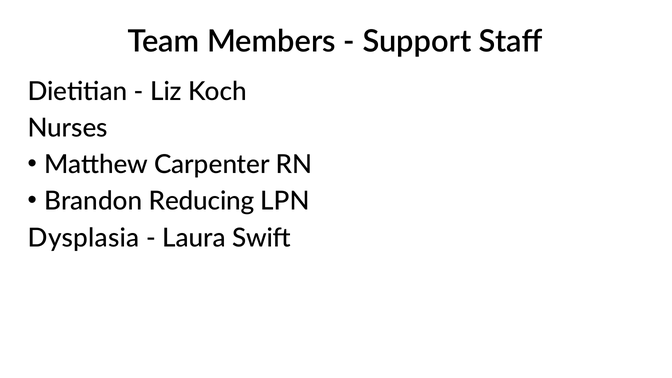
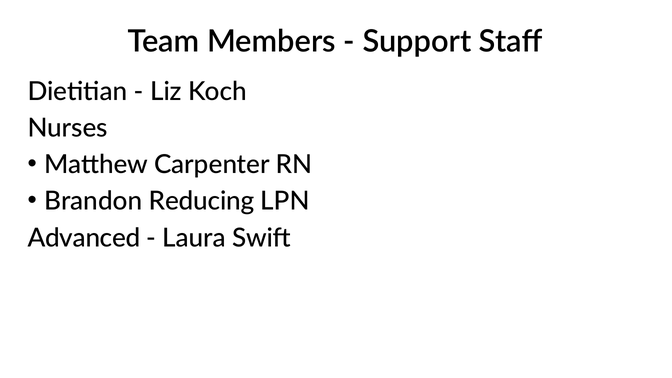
Dysplasia: Dysplasia -> Advanced (84, 238)
